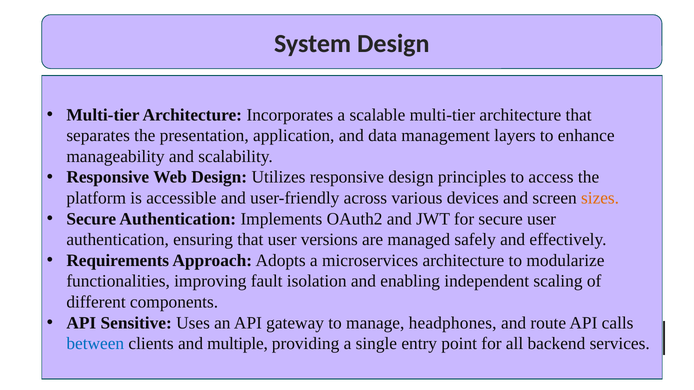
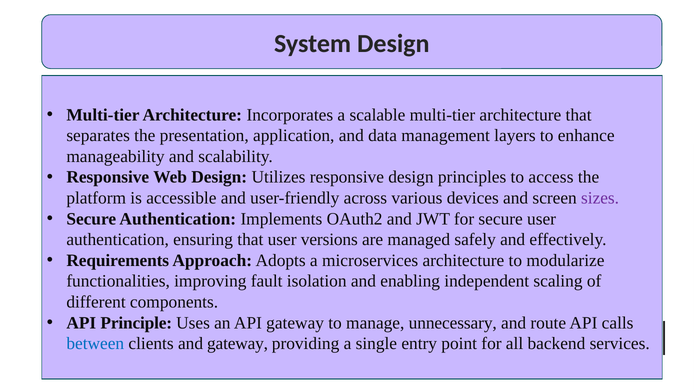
sizes colour: orange -> purple (600, 198)
Sensitive: Sensitive -> Principle (136, 323)
headphones: headphones -> unnecessary (453, 323)
and multiple: multiple -> gateway (238, 344)
